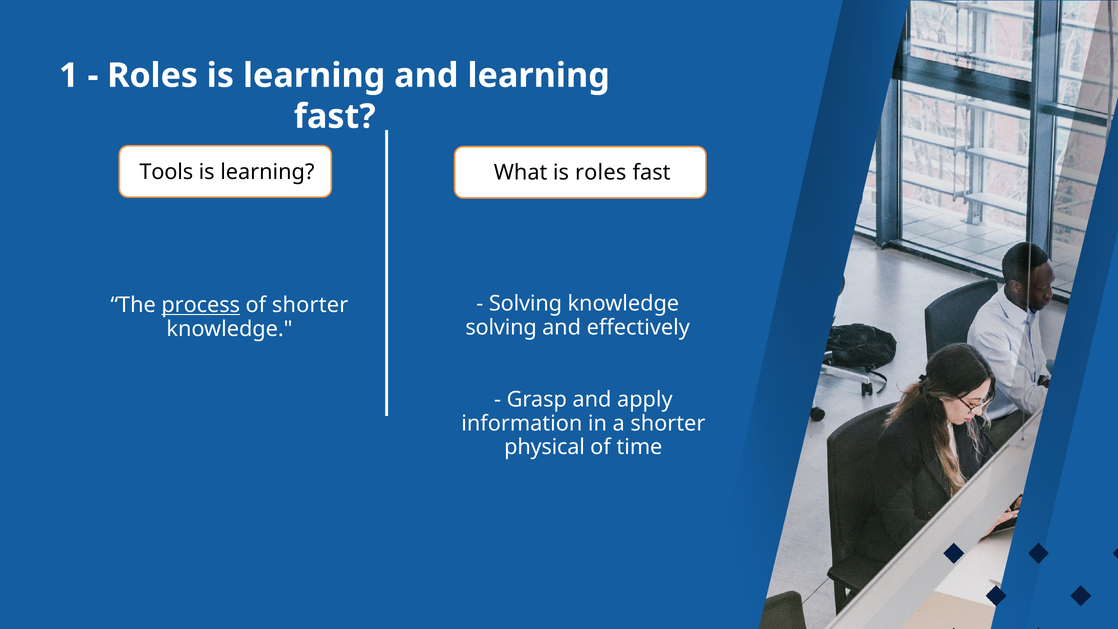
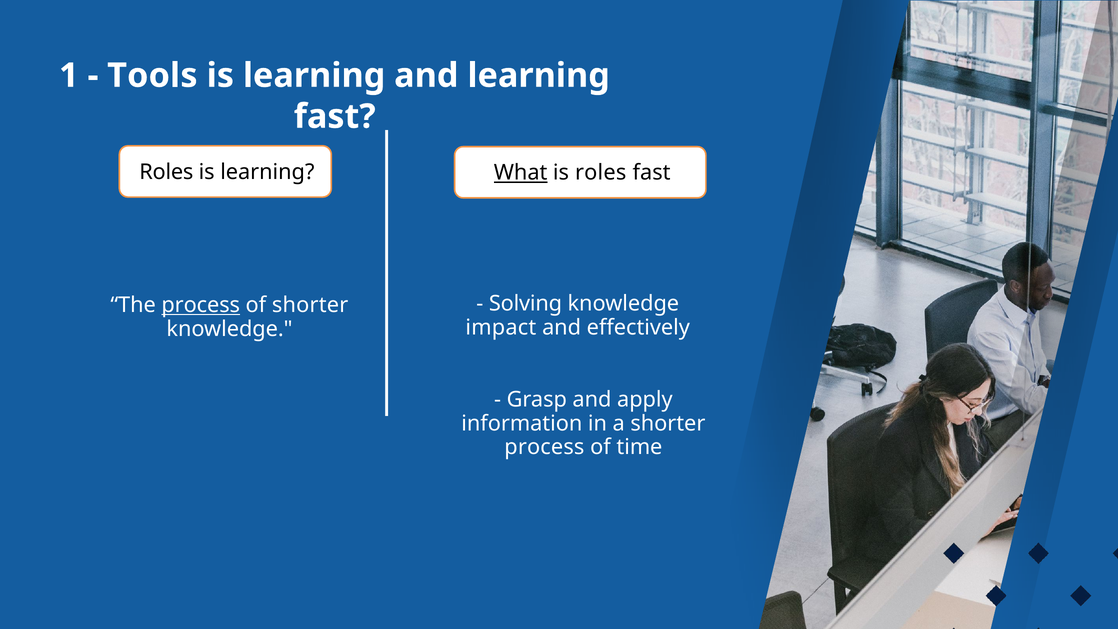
Roles: Roles -> Tools (152, 76)
Tools: Tools -> Roles (166, 172)
What underline: none -> present (521, 173)
solving: solving -> impact (501, 327)
physical: physical -> process (544, 447)
